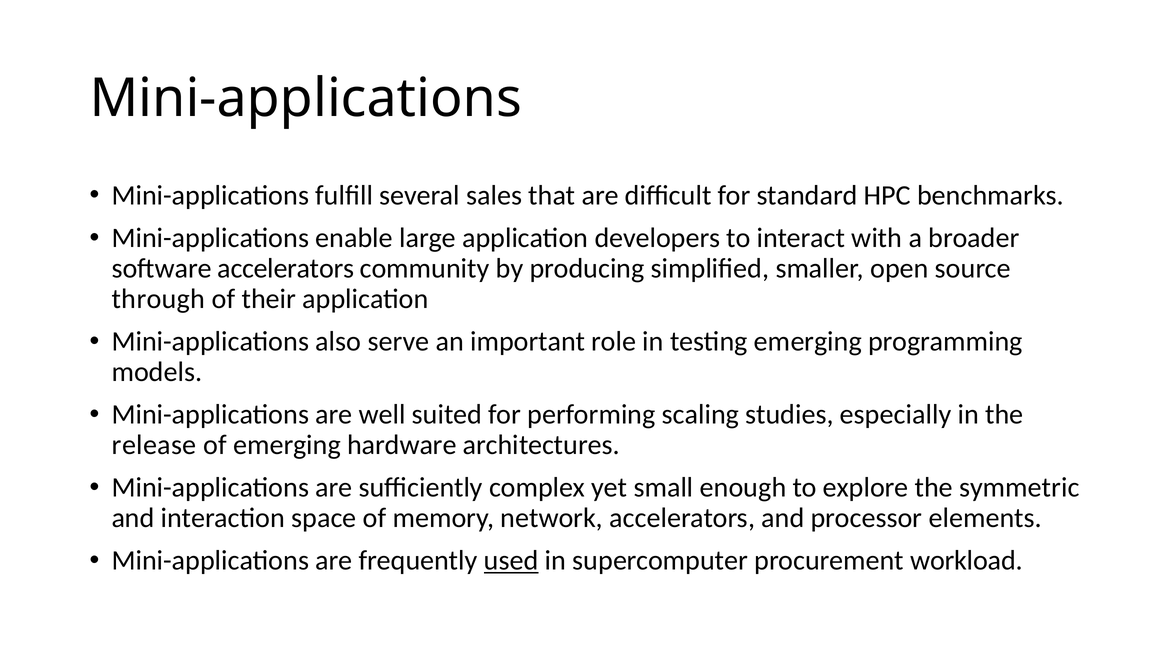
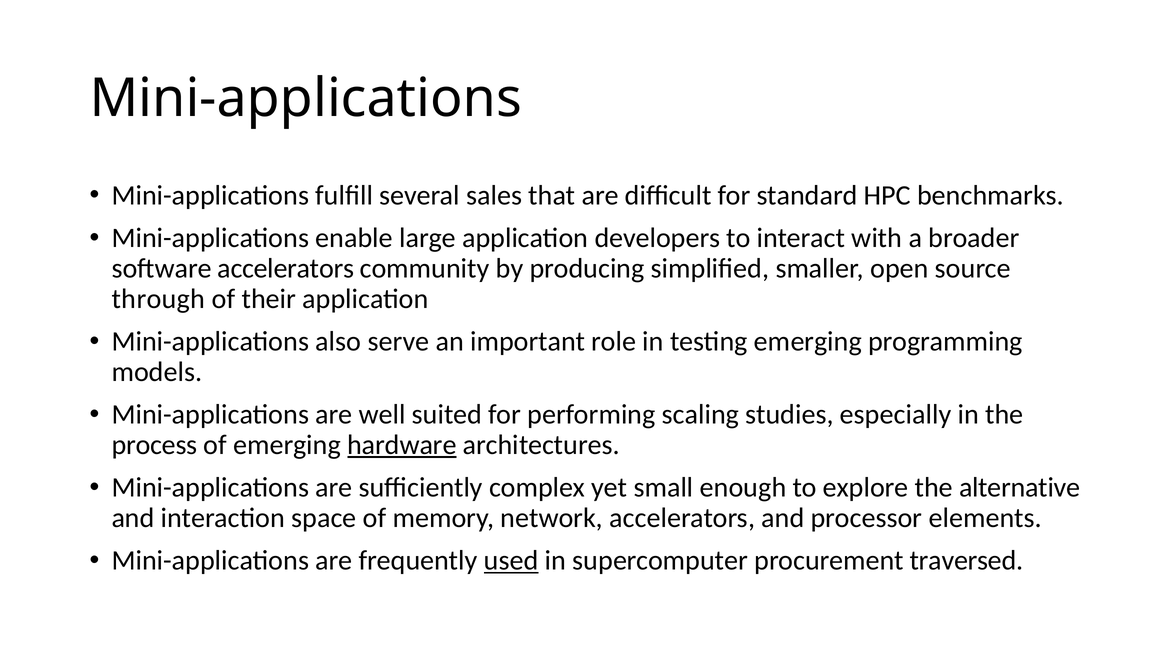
release: release -> process (154, 445)
hardware underline: none -> present (402, 445)
symmetric: symmetric -> alternative (1020, 488)
workload: workload -> traversed (967, 561)
